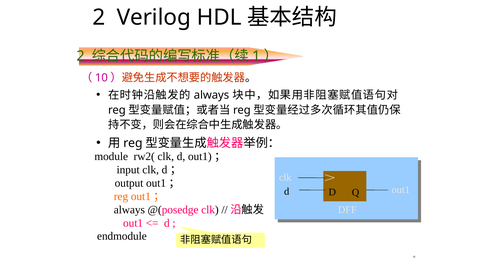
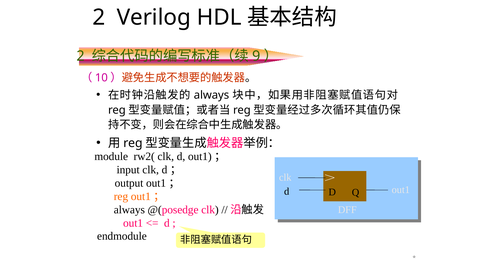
1: 1 -> 9 (256, 56)
